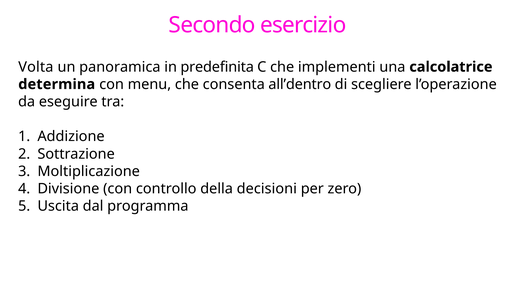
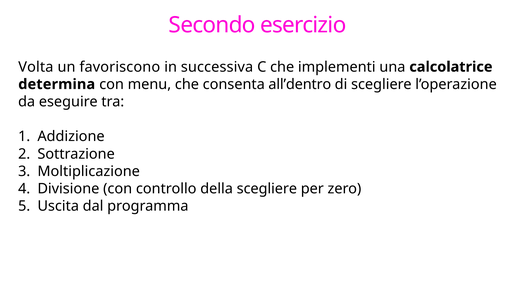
panoramica: panoramica -> favoriscono (120, 67)
predefinita: predefinita -> successiva (217, 67)
della decisioni: decisioni -> scegliere (267, 188)
